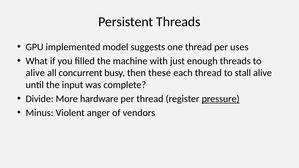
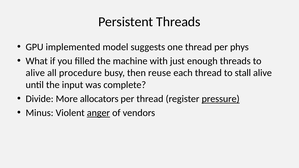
uses: uses -> phys (239, 47)
concurrent: concurrent -> procedure (80, 73)
these: these -> reuse (160, 73)
hardware: hardware -> allocators (99, 99)
anger underline: none -> present (98, 113)
